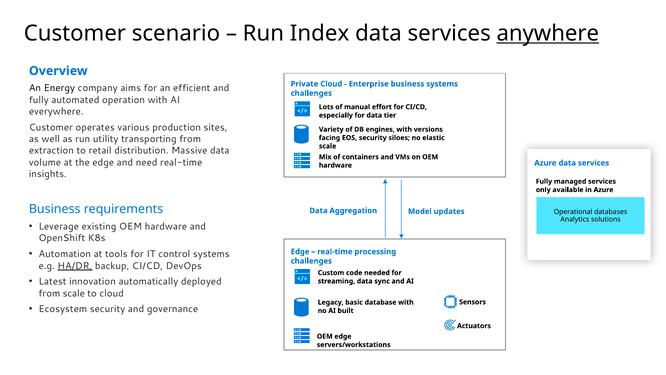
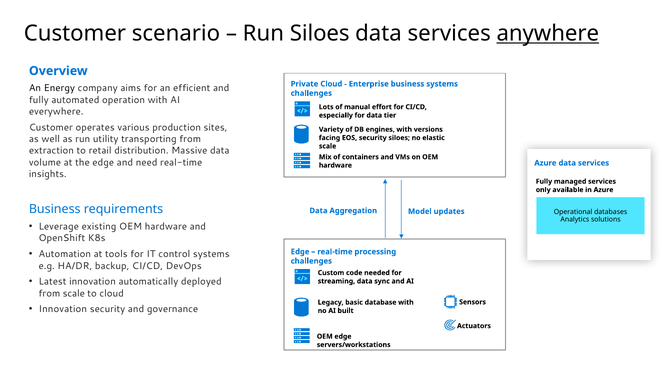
Run Index: Index -> Siloes (320, 33)
HA/DR underline: present -> none (75, 266)
Ecosystem: Ecosystem -> Innovation (63, 309)
